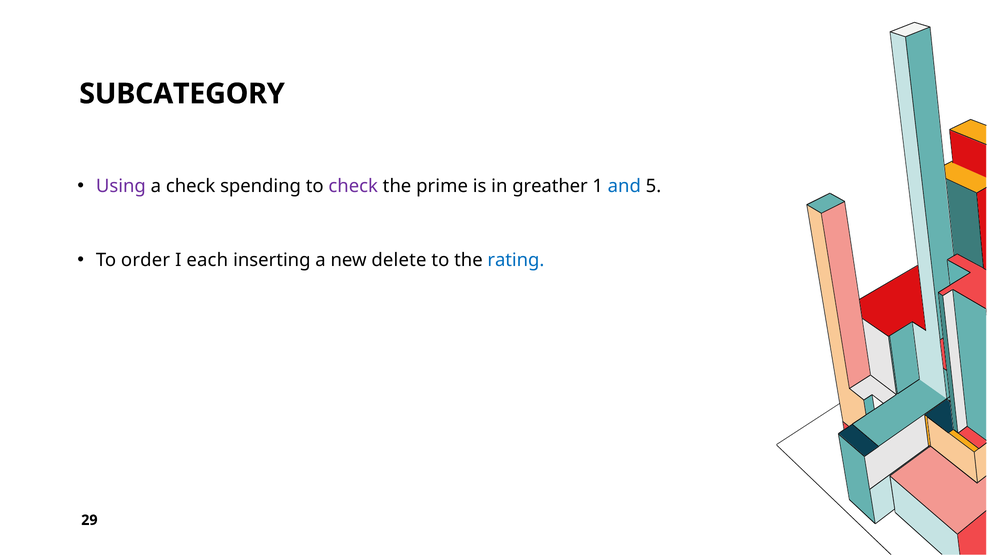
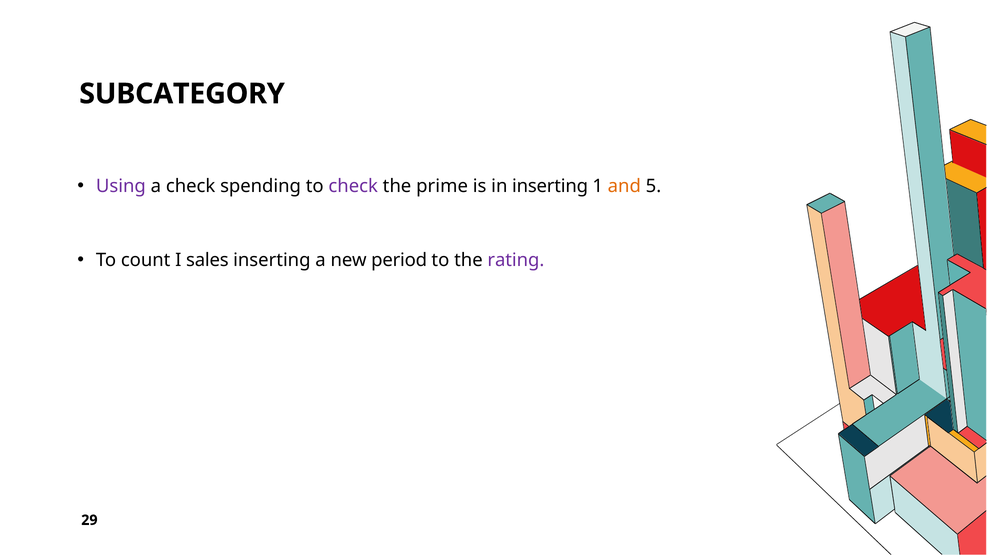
in greather: greather -> inserting (550, 186)
and colour: blue -> orange (624, 186)
order: order -> count (146, 260)
each: each -> sales (207, 260)
delete: delete -> period (399, 260)
rating colour: blue -> purple (516, 260)
